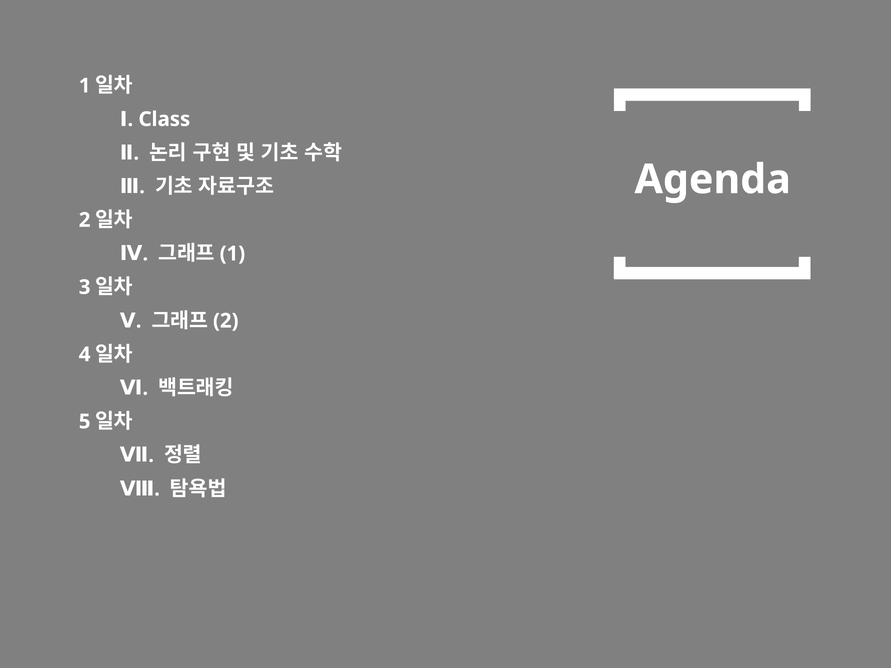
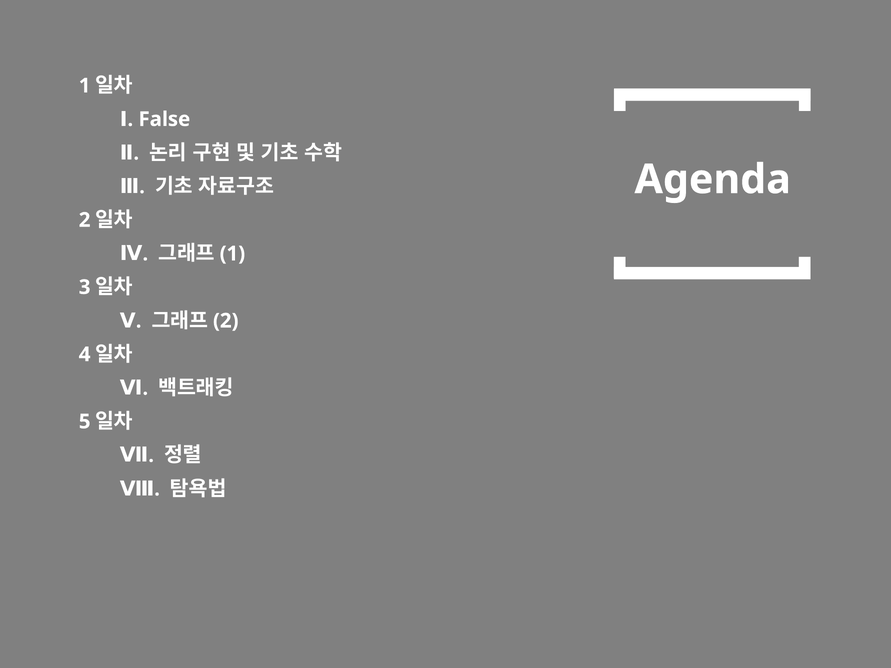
Class: Class -> False (164, 119)
